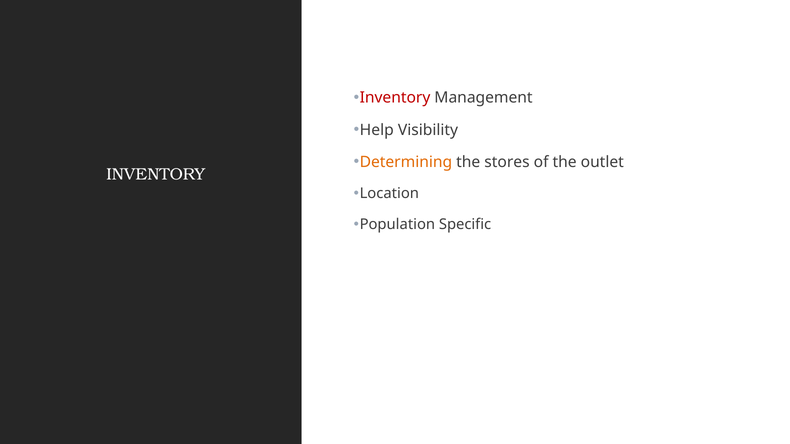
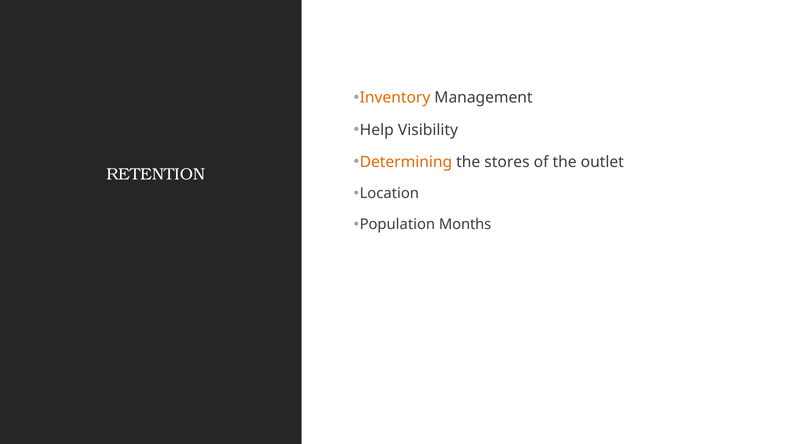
Inventory colour: red -> orange (395, 98)
INVENTORY: INVENTORY -> RETENTION (156, 175)
Specific: Specific -> Months (465, 225)
